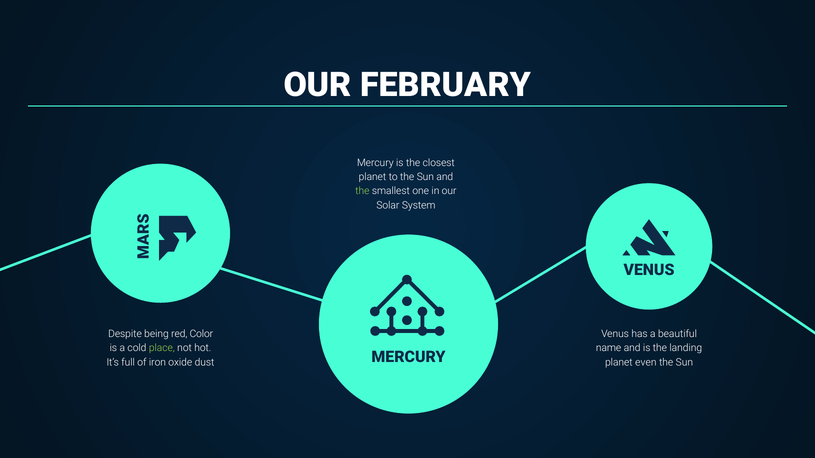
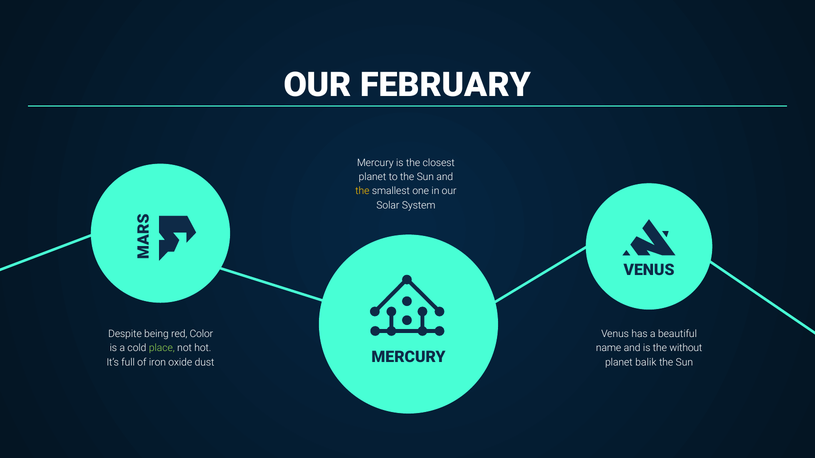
the colour: light green -> yellow (362, 191)
landing: landing -> without (686, 348)
even: even -> balik (646, 363)
